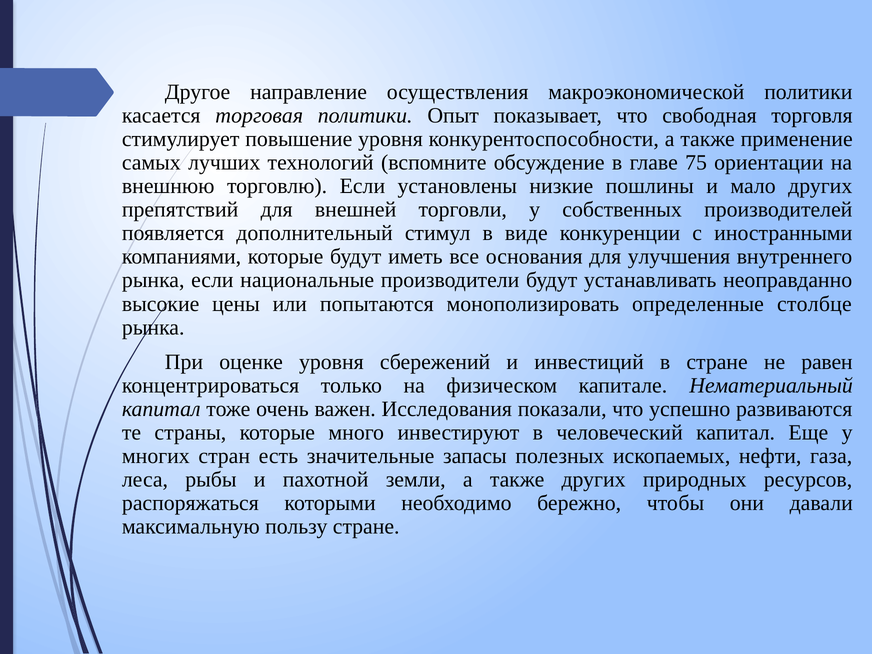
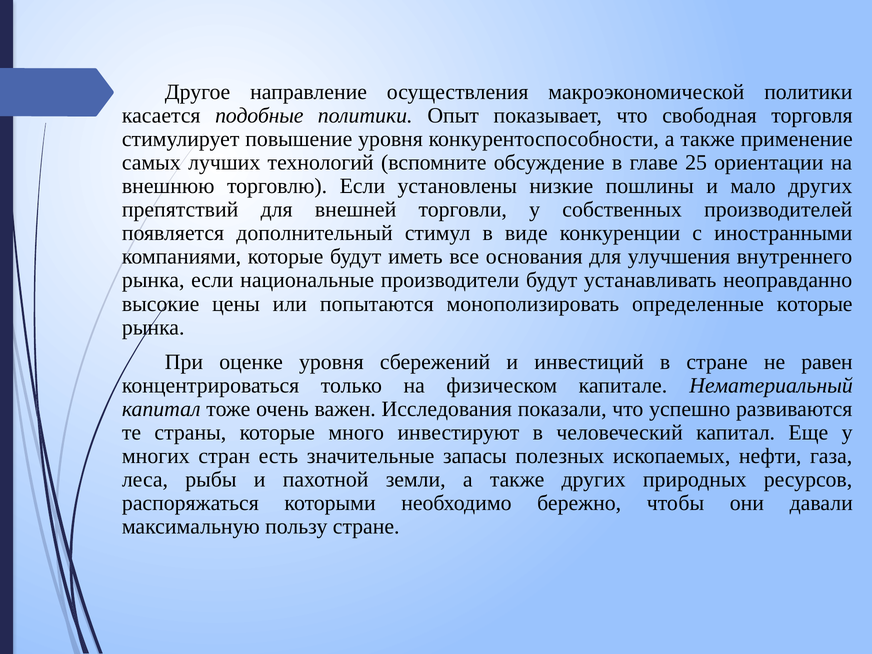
торговая: торговая -> подобные (259, 115)
75: 75 -> 25 (696, 163)
определенные столбце: столбце -> которые (815, 304)
